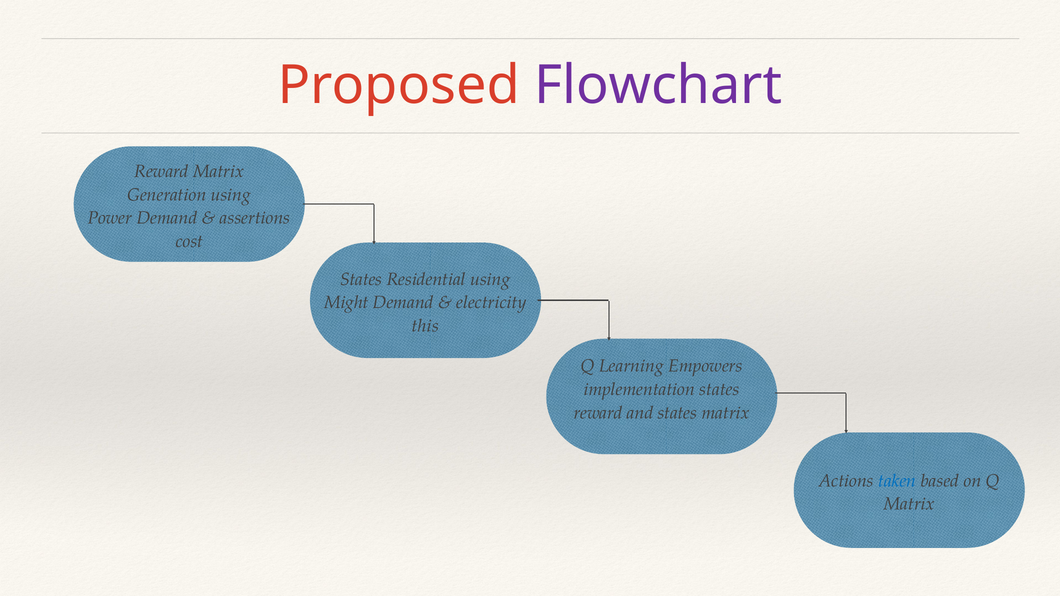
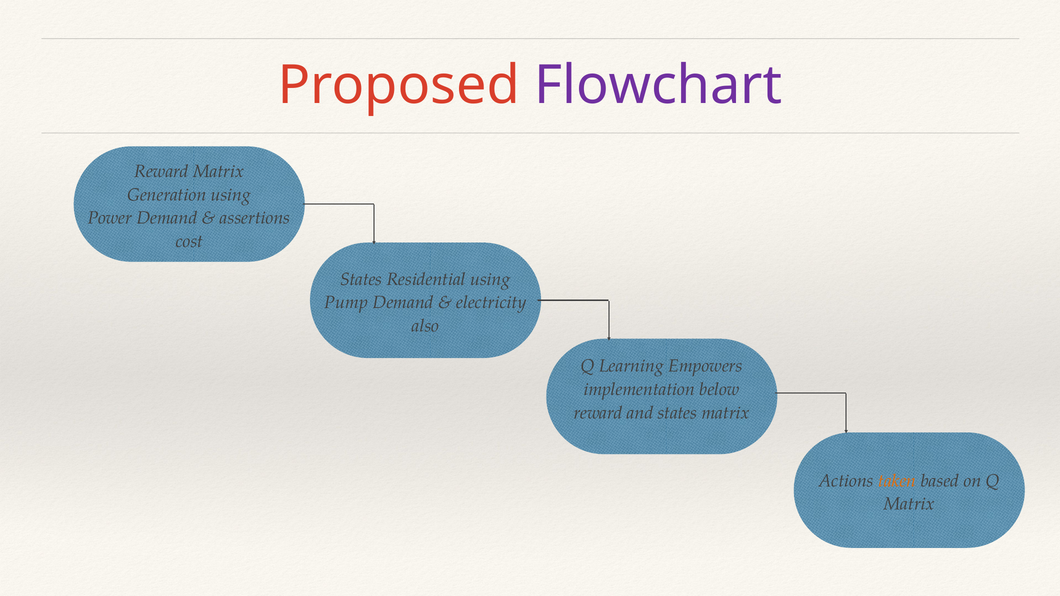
Might: Might -> Pump (346, 303)
this: this -> also (426, 326)
implementation states: states -> below (720, 390)
taken colour: blue -> orange (897, 481)
